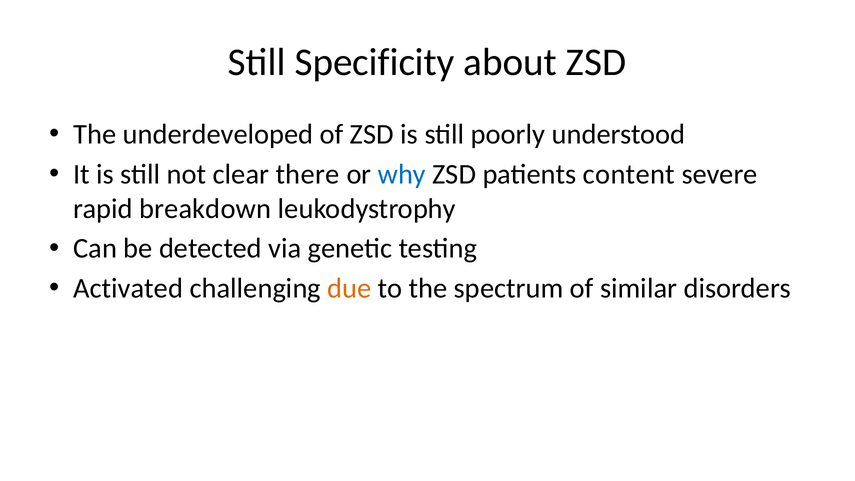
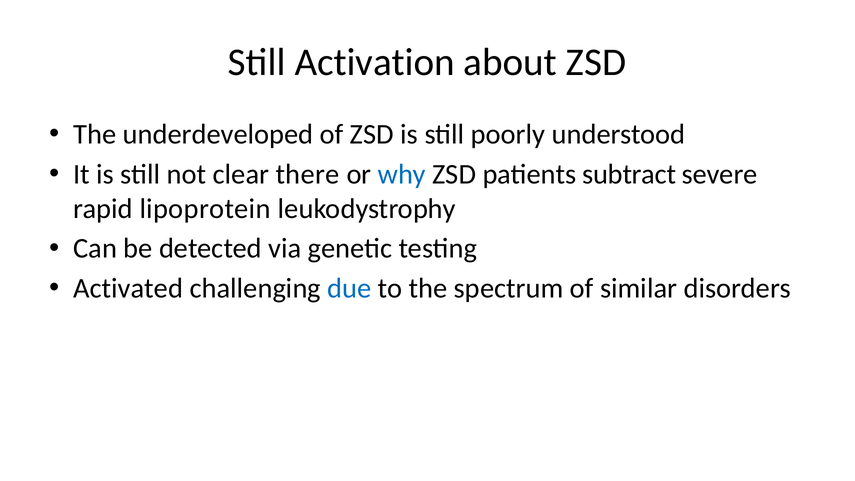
Specificity: Specificity -> Activation (375, 62)
content: content -> subtract (629, 174)
breakdown: breakdown -> lipoprotein (205, 209)
due colour: orange -> blue (349, 288)
